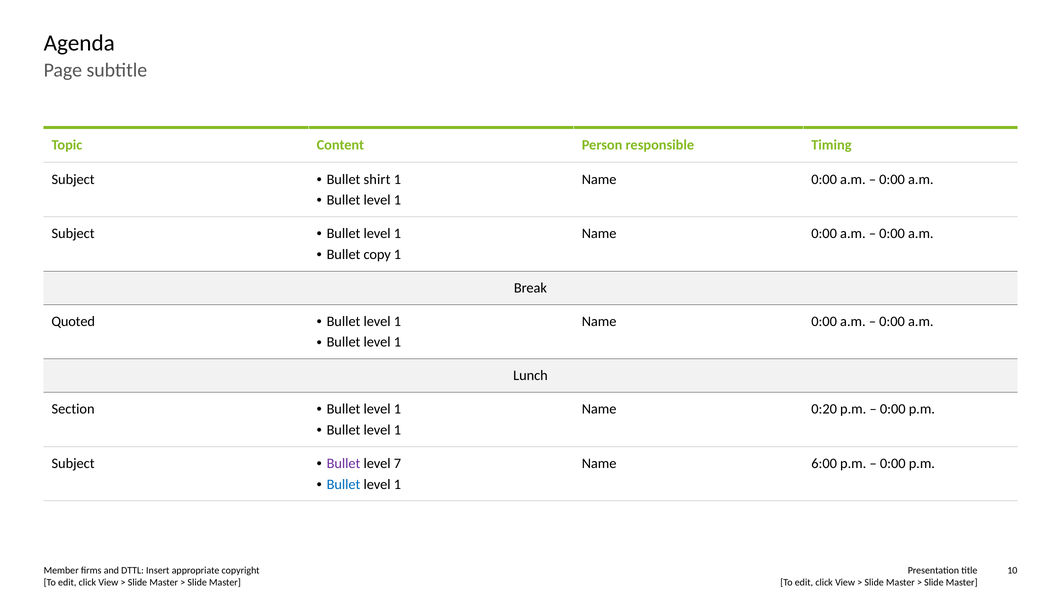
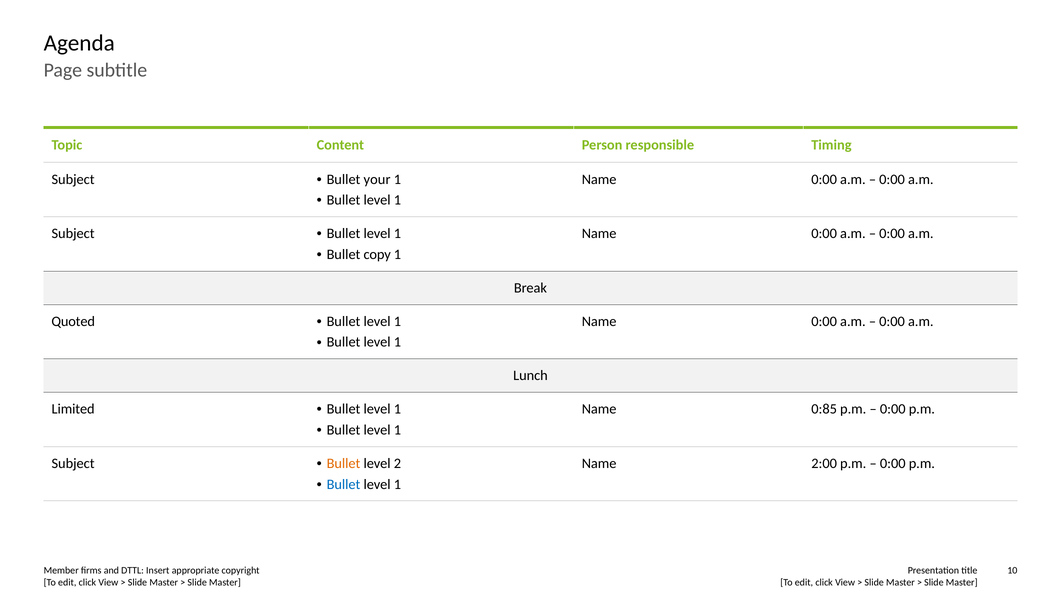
shirt: shirt -> your (377, 179)
Section: Section -> Limited (73, 409)
0:20: 0:20 -> 0:85 (824, 409)
Bullet colour: purple -> orange (344, 463)
7: 7 -> 2 (397, 463)
6:00: 6:00 -> 2:00 (824, 463)
